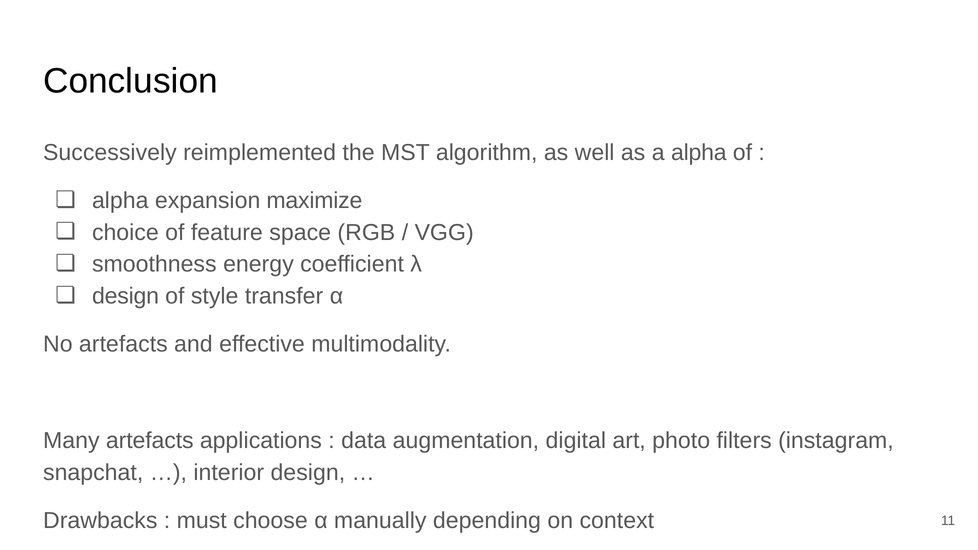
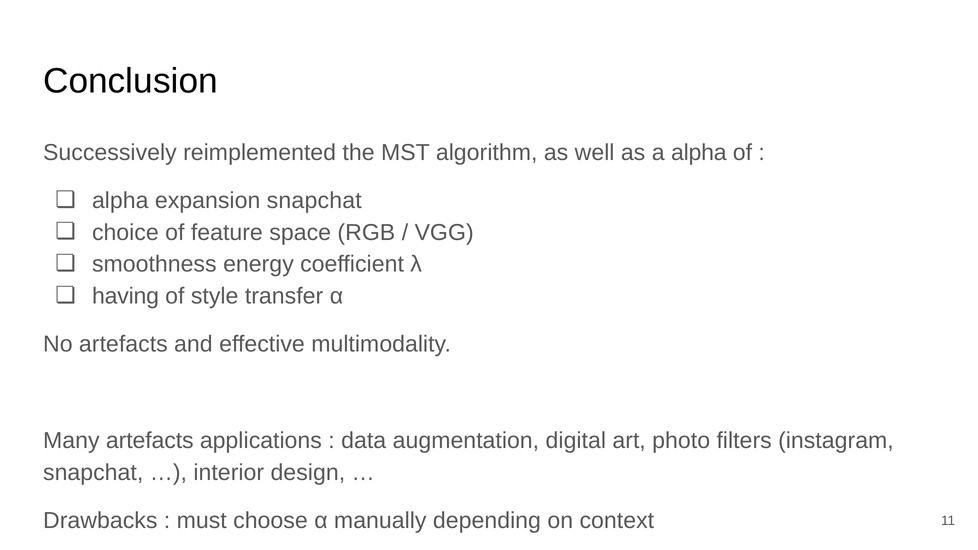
expansion maximize: maximize -> snapchat (314, 201)
design: design -> having (126, 296)
